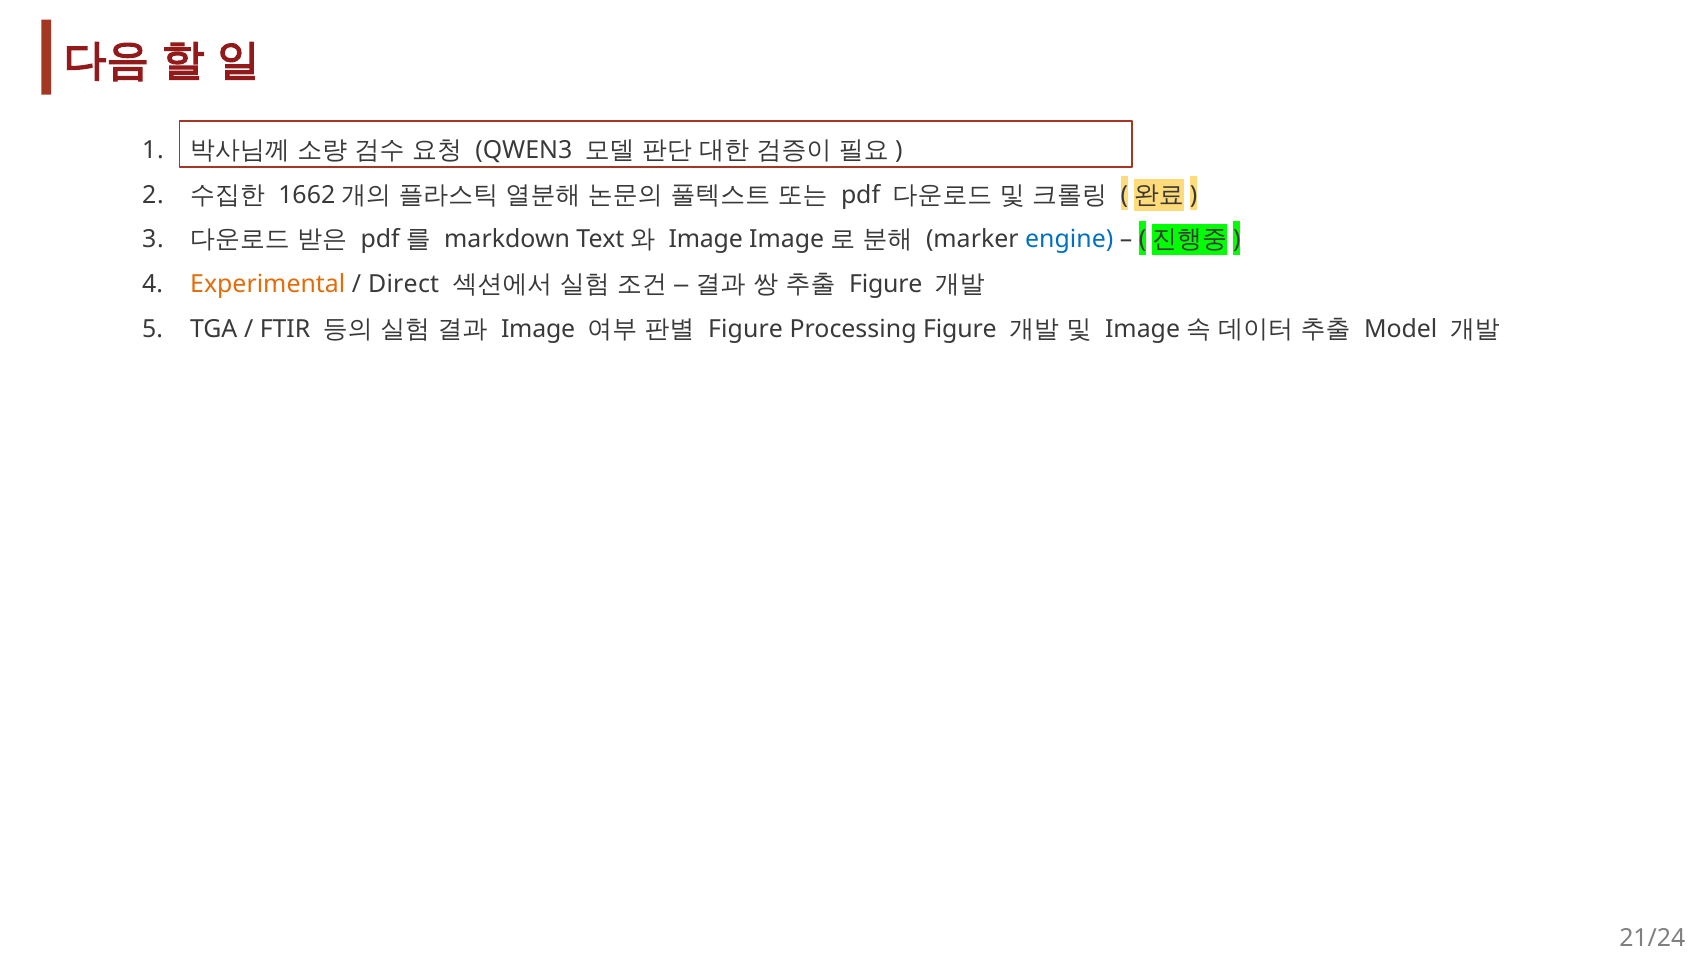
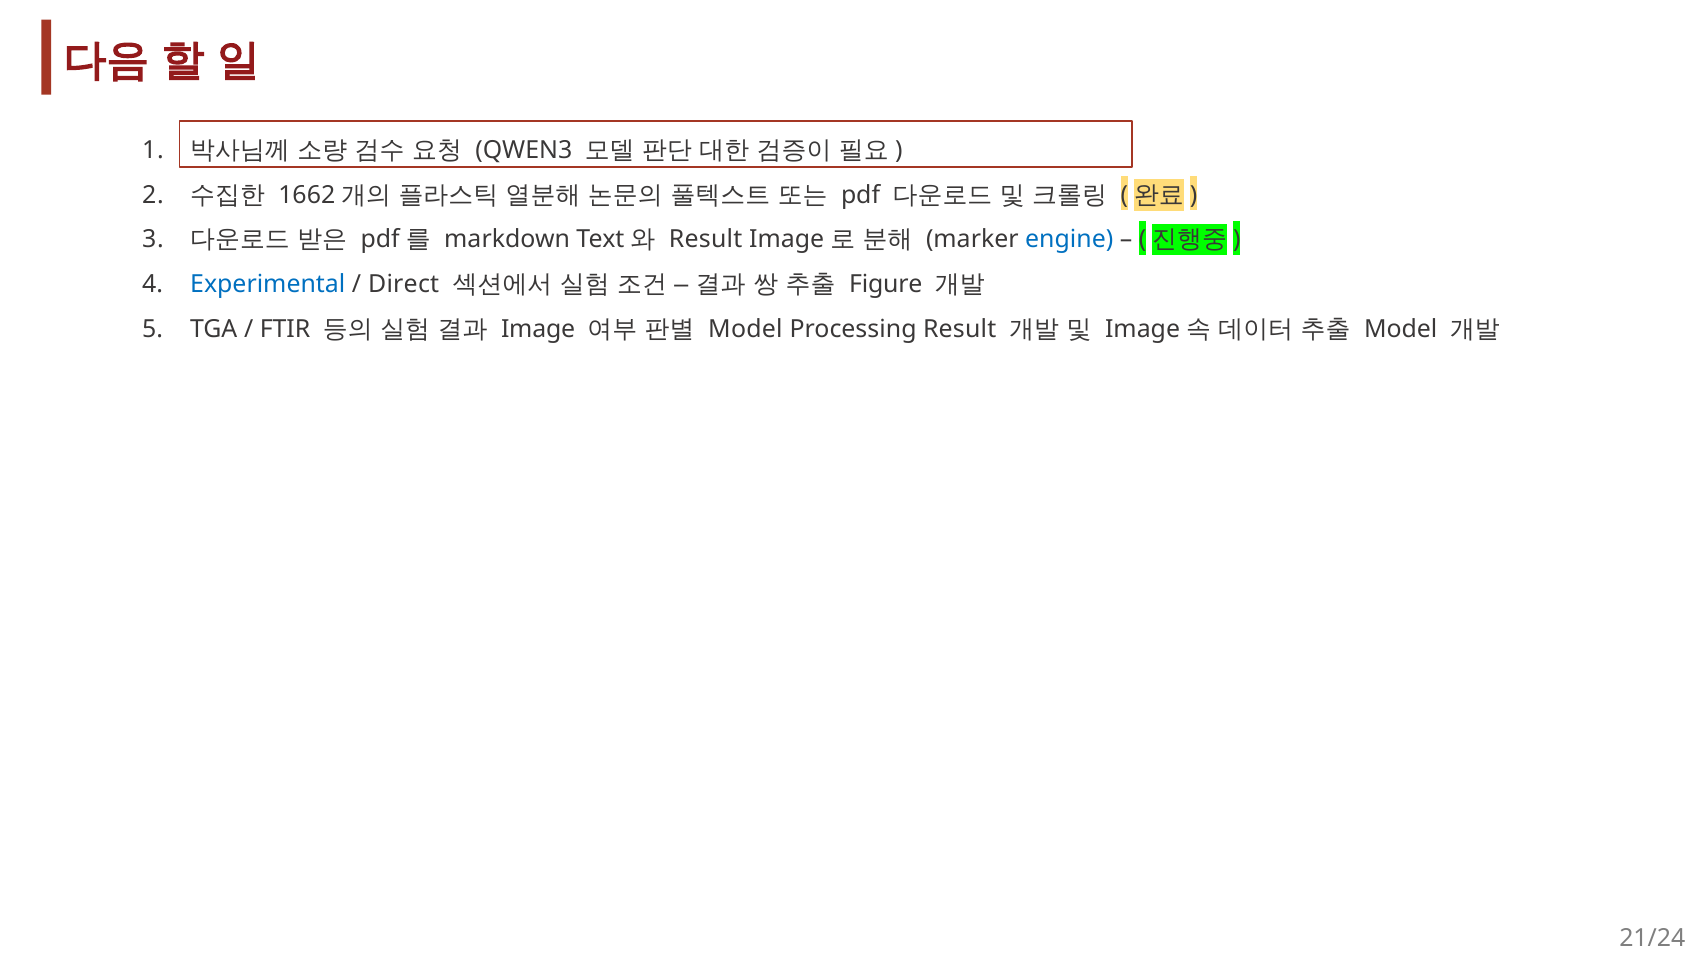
Image: Image -> Result (706, 240)
Experimental colour: orange -> blue (268, 284)
Figure: Figure -> Model (745, 329)
Processing Figure: Figure -> Result (960, 329)
